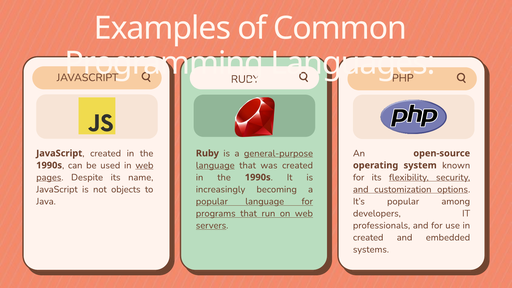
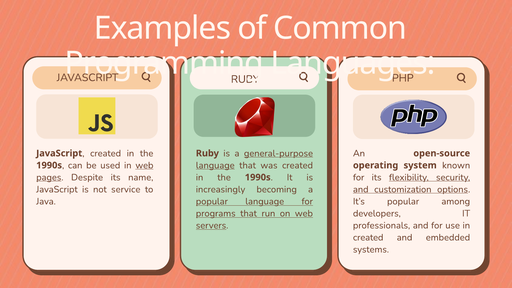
objects: objects -> service (126, 189)
